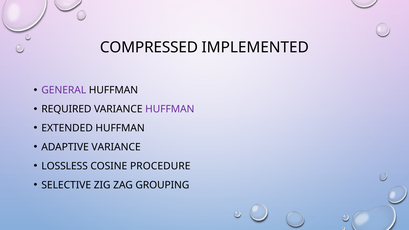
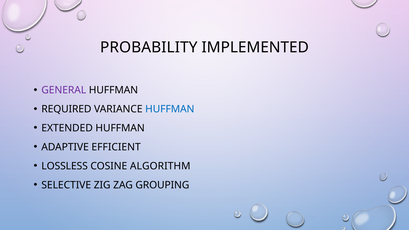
COMPRESSED: COMPRESSED -> PROBABILITY (149, 47)
HUFFMAN colour: purple -> blue (170, 109)
ADAPTIVE VARIANCE: VARIANCE -> EFFICIENT (116, 147)
PROCEDURE: PROCEDURE -> ALGORITHM (160, 166)
